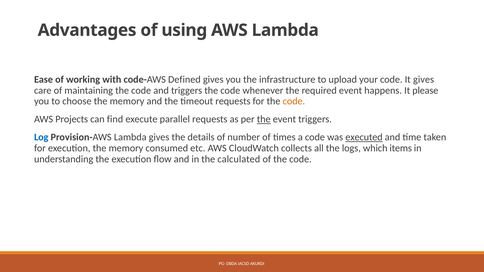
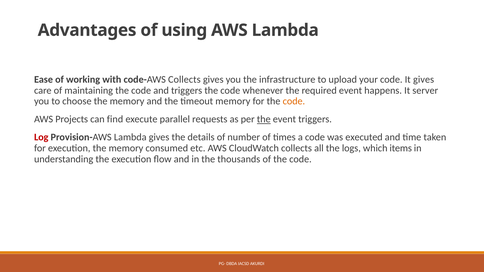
code-AWS Defined: Defined -> Collects (184, 80)
please: please -> server (425, 91)
timeout requests: requests -> memory (233, 101)
Log colour: blue -> red (41, 137)
executed underline: present -> none (364, 137)
calculated: calculated -> thousands (239, 159)
